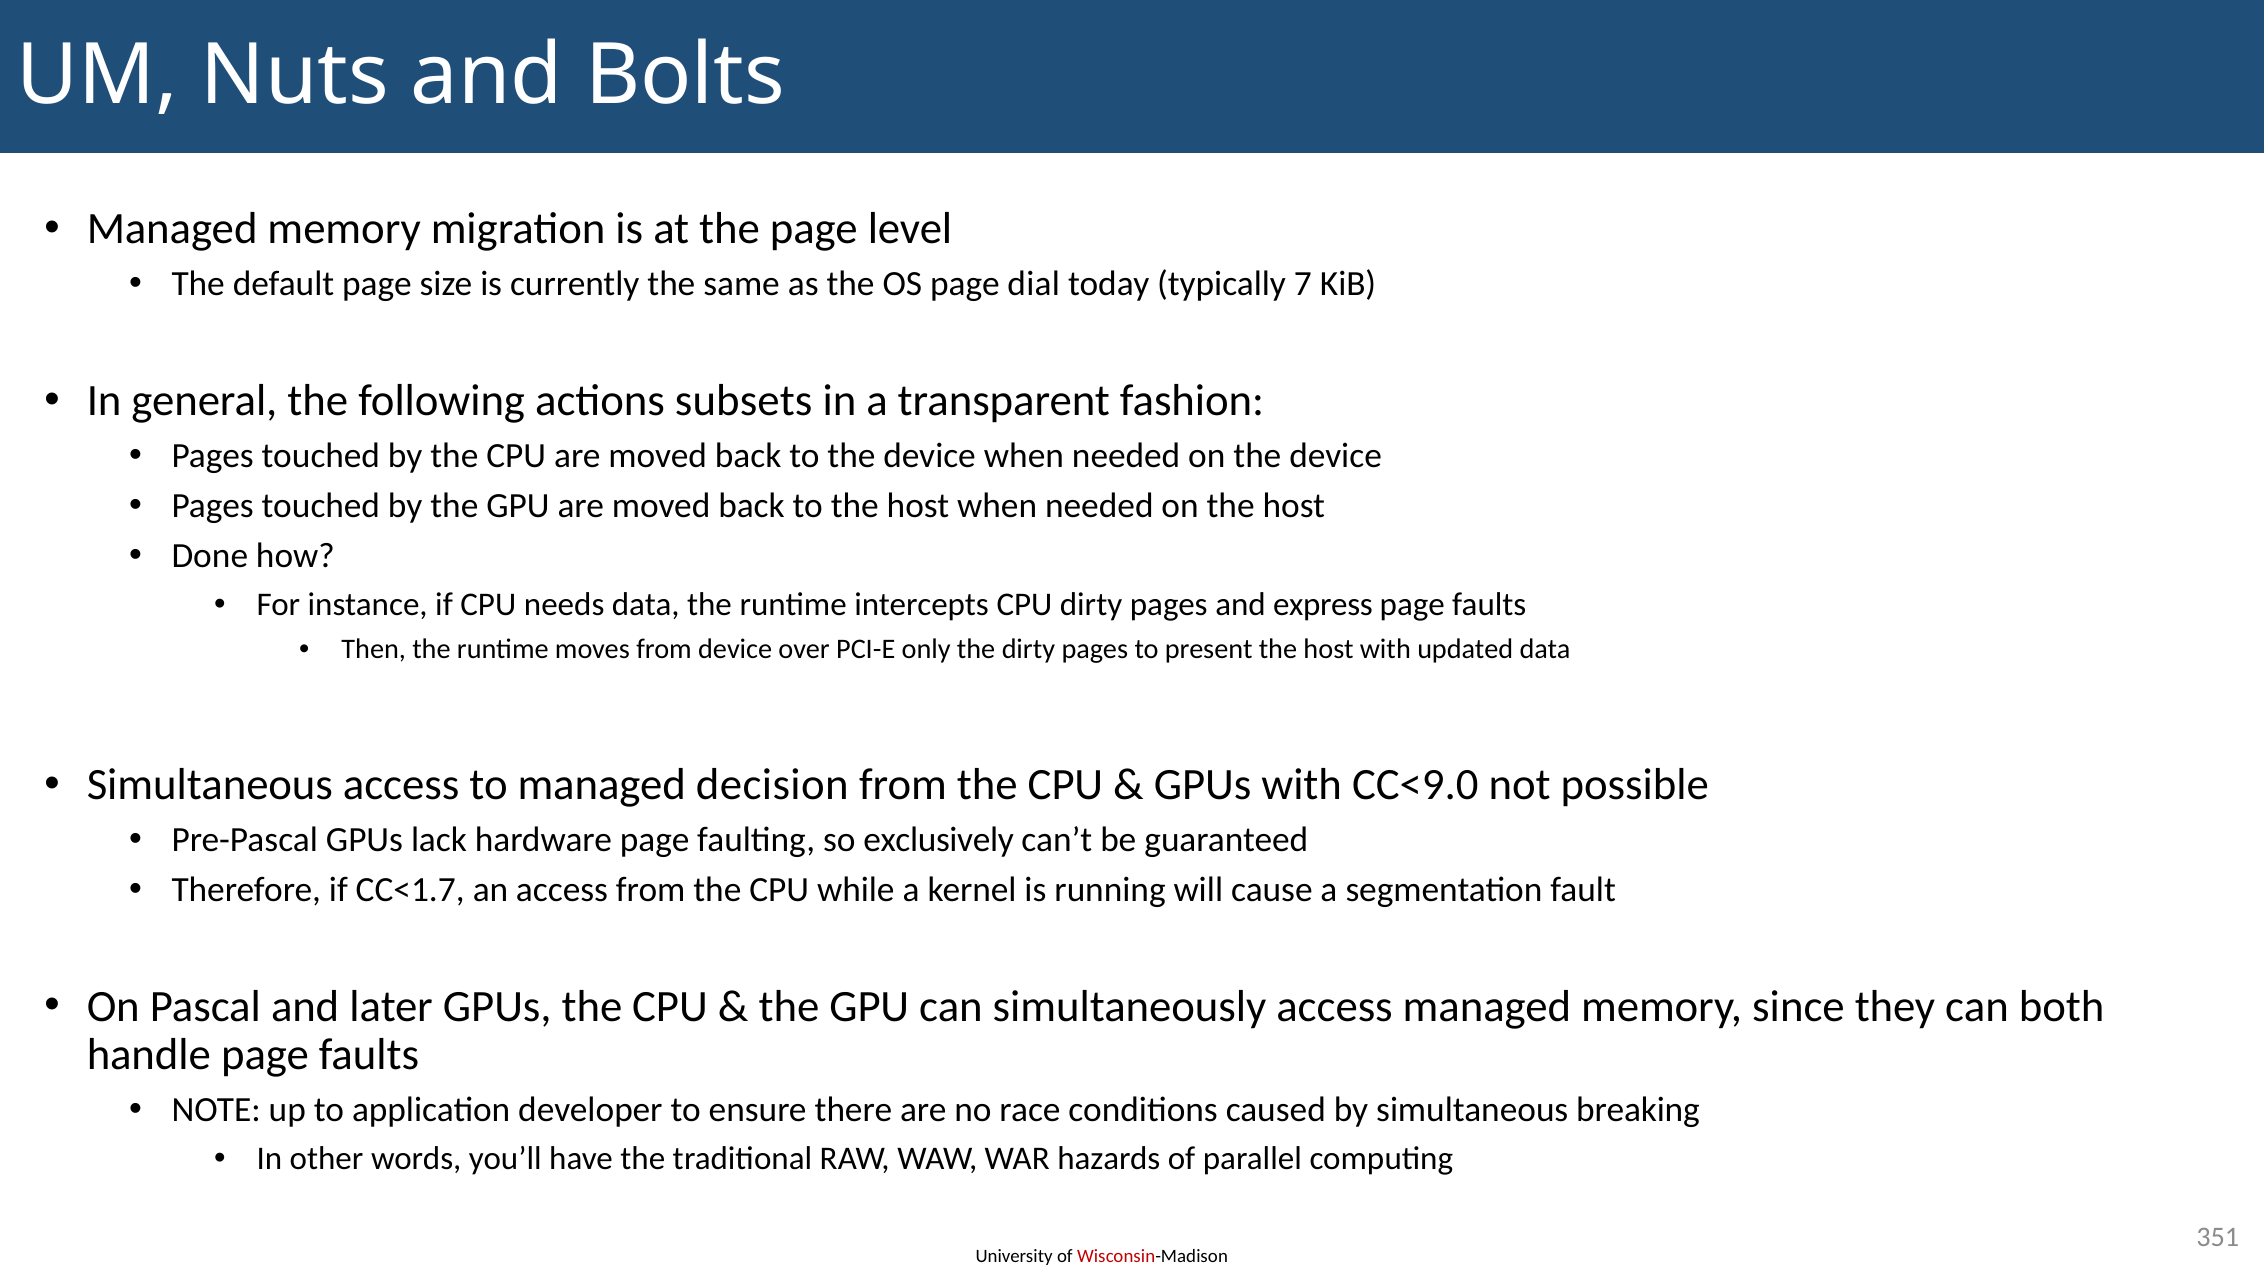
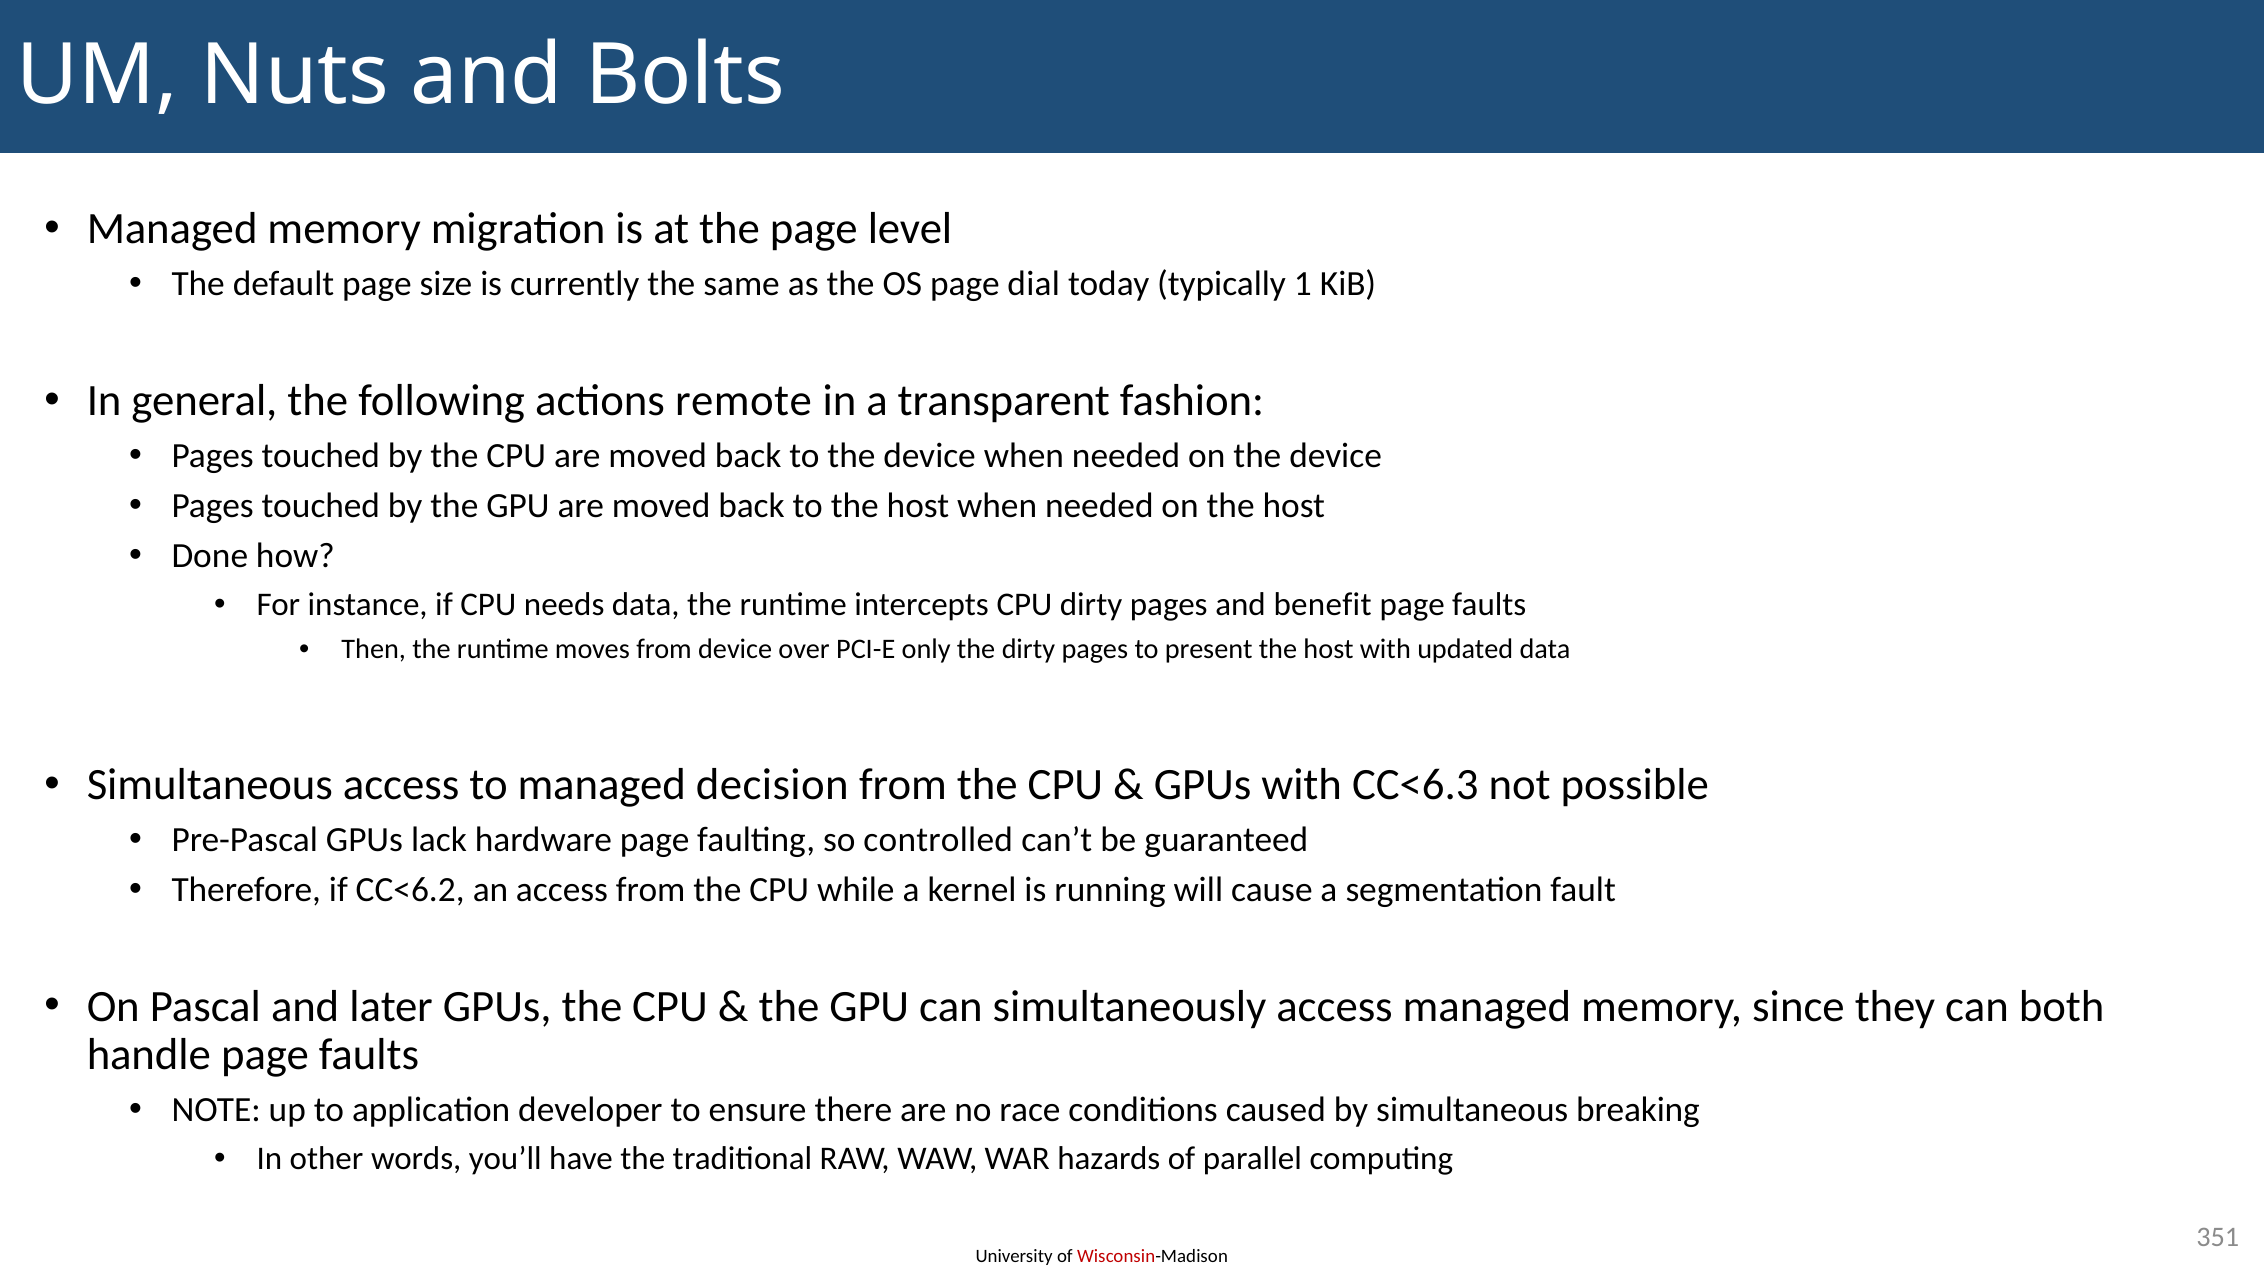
7: 7 -> 1 (1303, 284)
subsets: subsets -> remote (744, 401)
express: express -> benefit (1323, 605)
CC<9.0: CC<9.0 -> CC<6.3 (1415, 785)
exclusively: exclusively -> controlled (938, 840)
CC<1.7: CC<1.7 -> CC<6.2 (410, 890)
